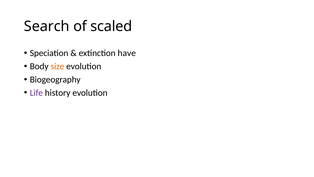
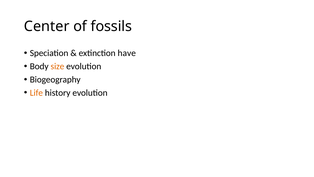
Search: Search -> Center (47, 26)
scaled: scaled -> fossils (111, 26)
Life colour: purple -> orange (36, 93)
